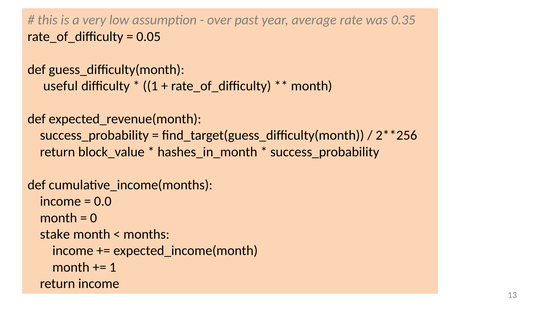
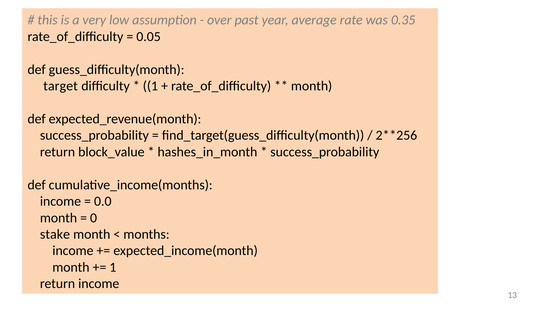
useful: useful -> target (61, 86)
